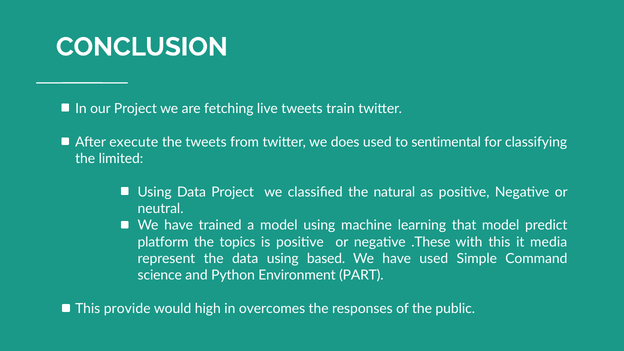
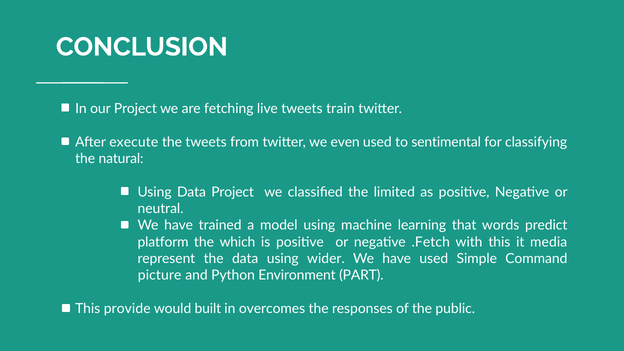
does: does -> even (345, 142)
limited: limited -> natural (121, 159)
natural: natural -> limited (394, 192)
that model: model -> words (501, 225)
topics: topics -> which (237, 242)
.These: .These -> .Fetch (431, 242)
based: based -> wider (326, 259)
science: science -> picture (160, 275)
high: high -> built (208, 309)
